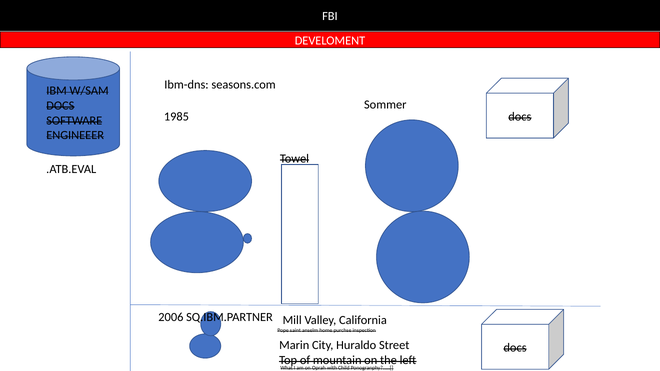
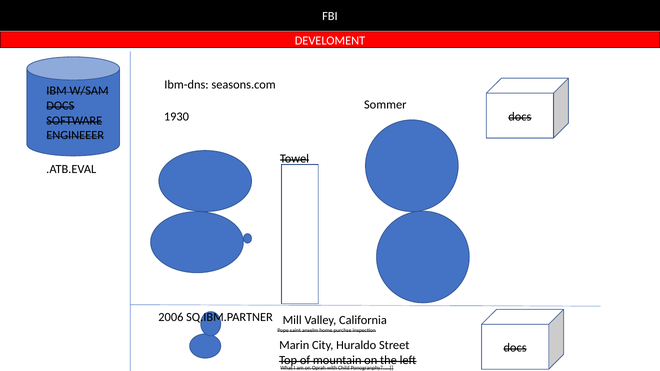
1985: 1985 -> 1930 (176, 117)
